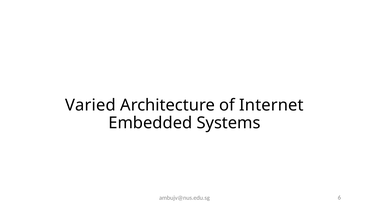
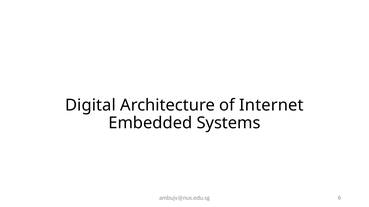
Varied: Varied -> Digital (90, 105)
